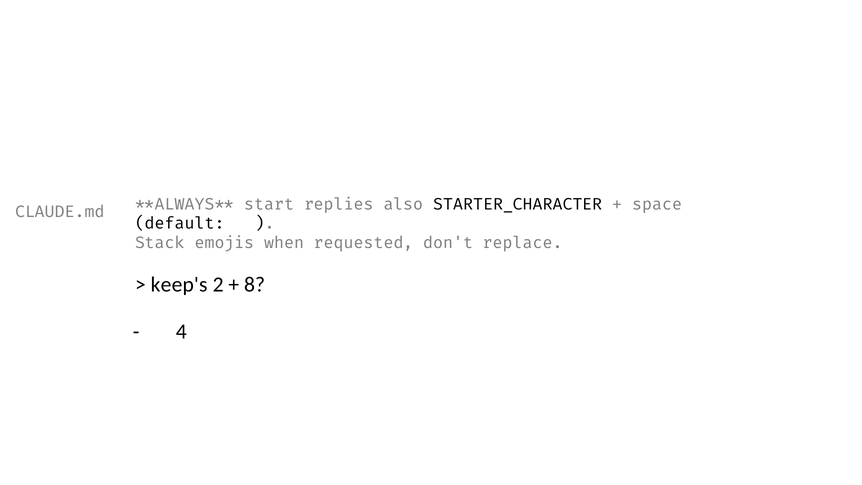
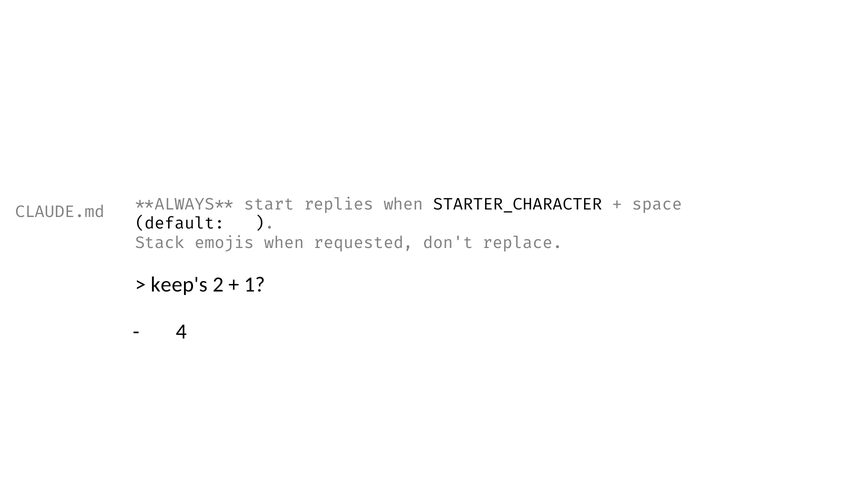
replies also: also -> when (403, 204)
8: 8 -> 1 (255, 284)
